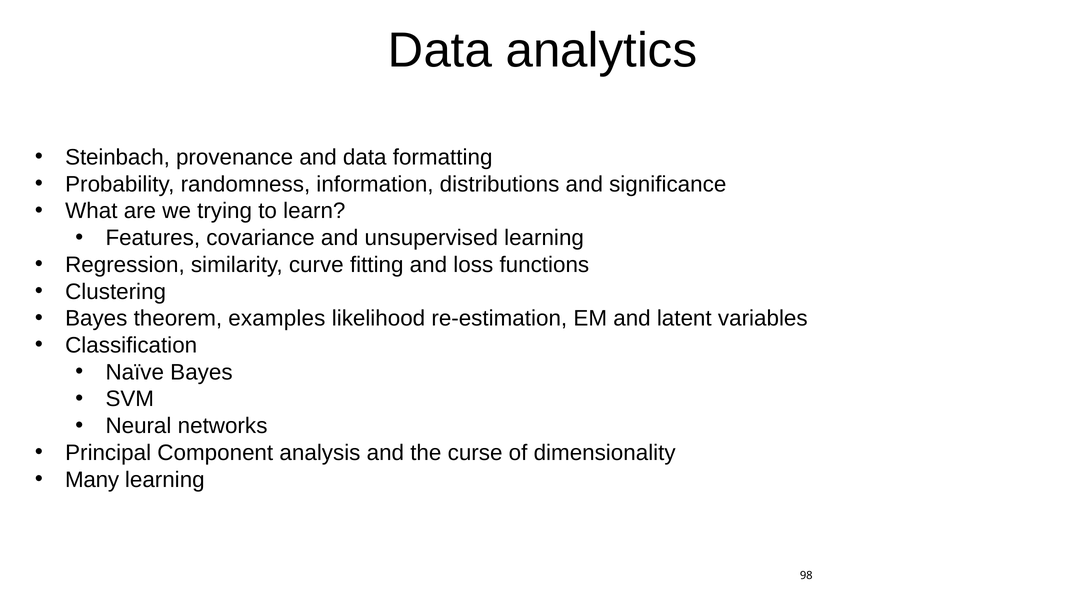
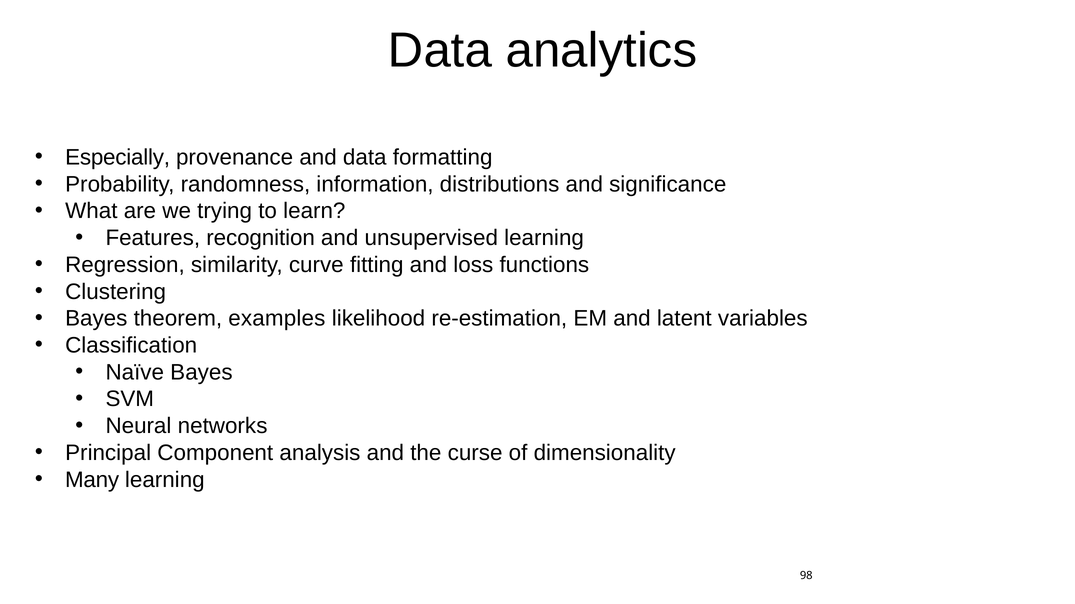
Steinbach: Steinbach -> Especially (118, 158)
covariance: covariance -> recognition (261, 238)
